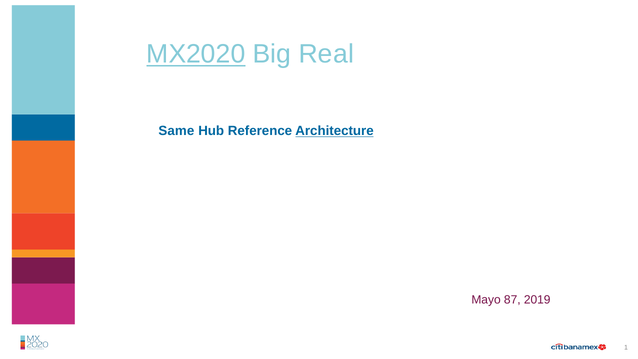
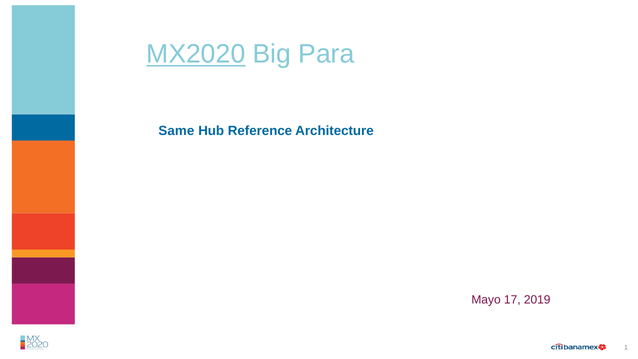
Real: Real -> Para (326, 54)
Architecture underline: present -> none (335, 131)
87: 87 -> 17 (512, 300)
